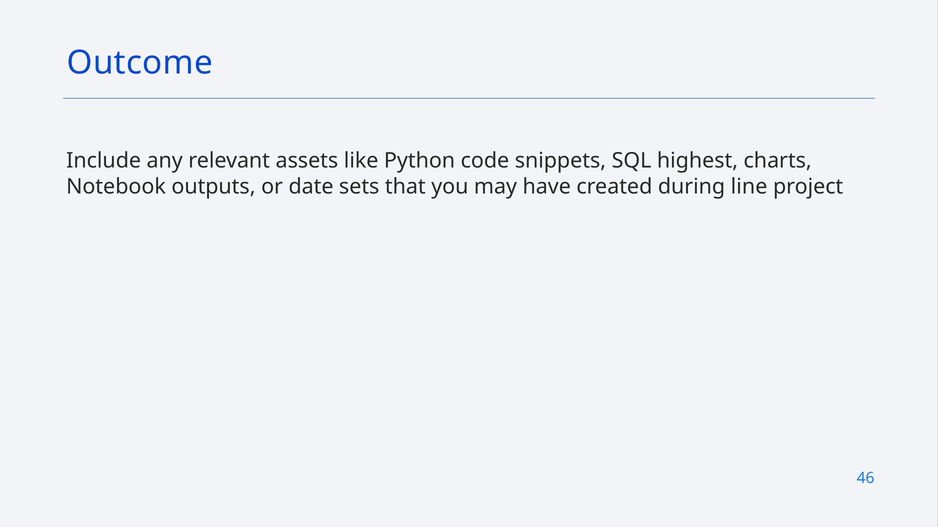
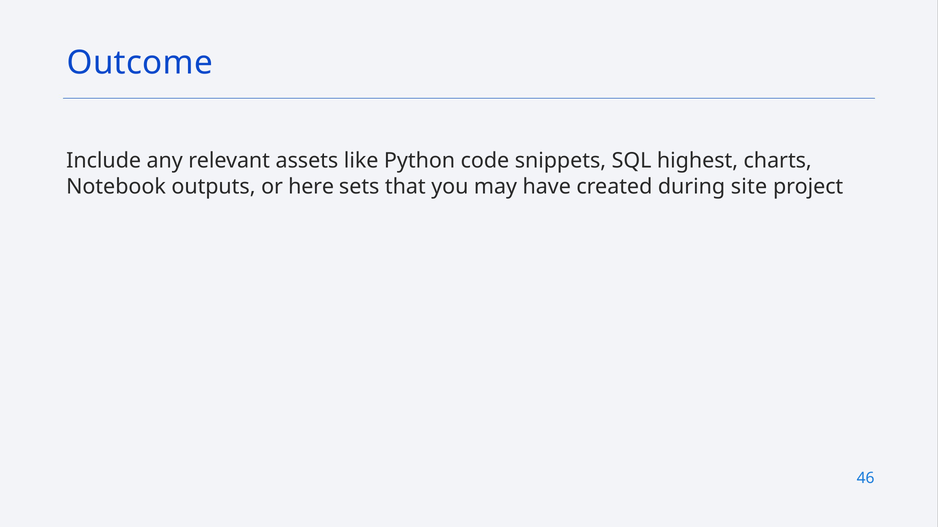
date: date -> here (311, 187)
line: line -> site (749, 187)
